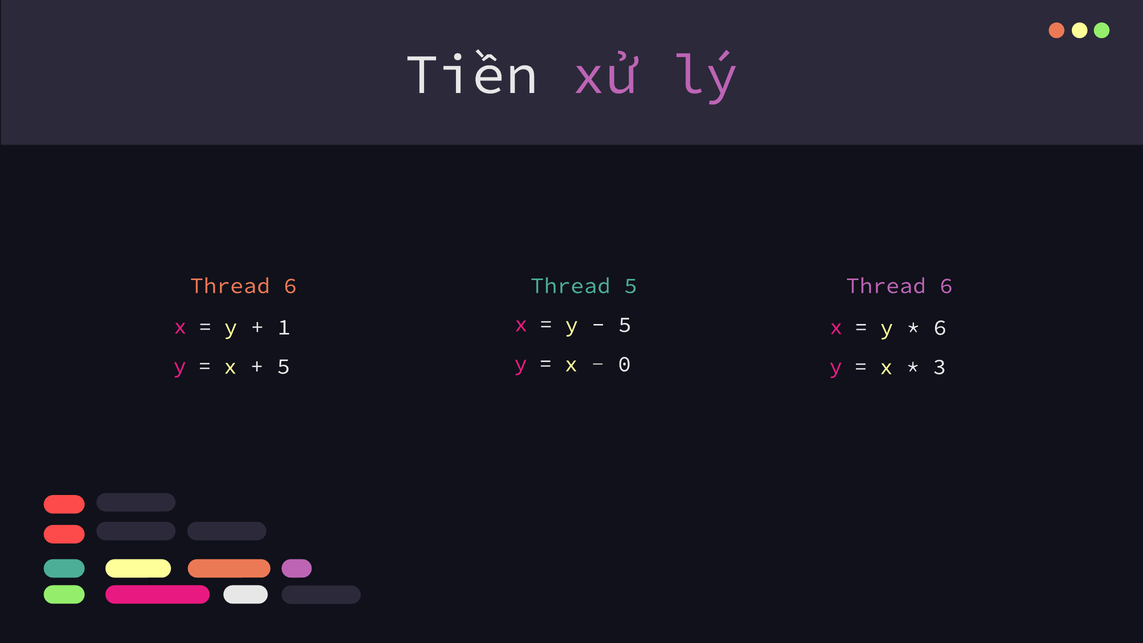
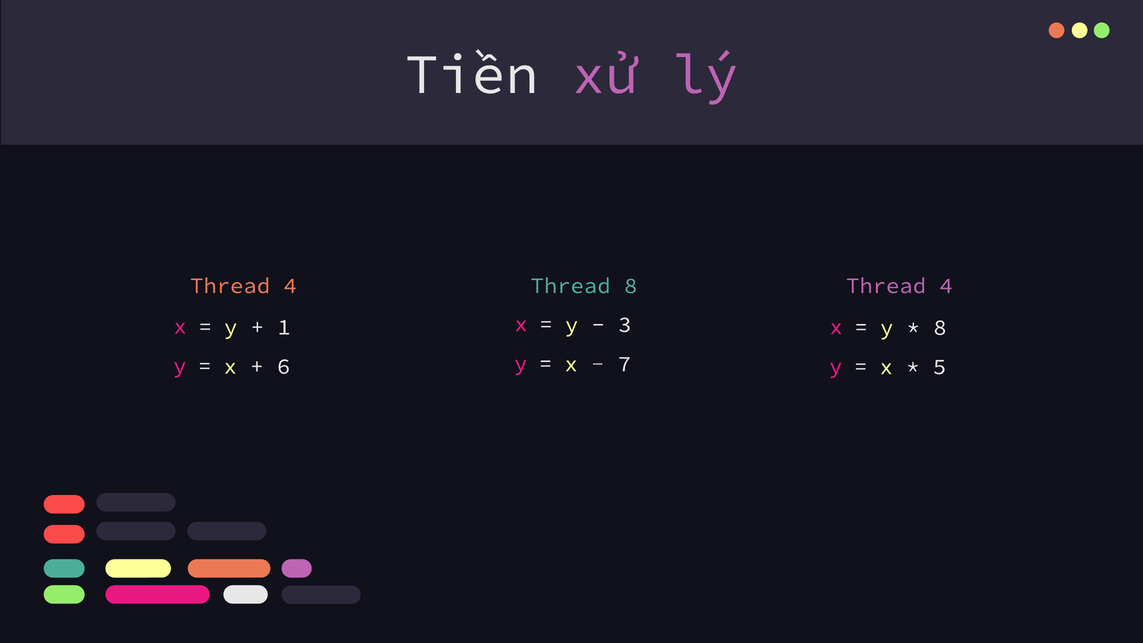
6: 6 -> 4 (290, 286)
Thread 5: 5 -> 8 (631, 286)
6: 6 -> 4 (946, 286)
5: 5 -> 3 (625, 325)
6: 6 -> 8 (940, 327)
0: 0 -> 7 (624, 364)
5: 5 -> 6 (284, 366)
3: 3 -> 5 (940, 367)
